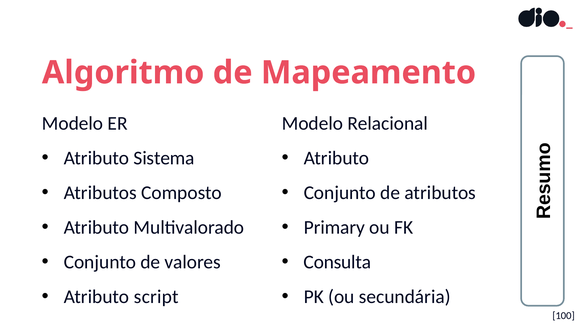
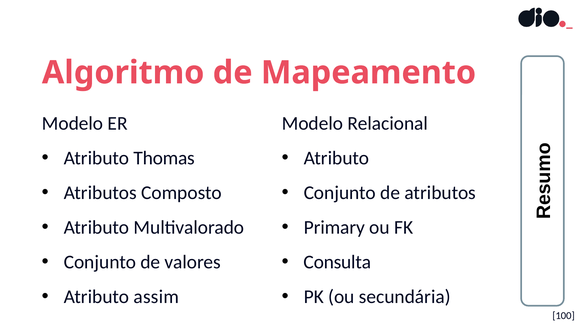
Sistema: Sistema -> Thomas (164, 158)
script: script -> assim (156, 297)
